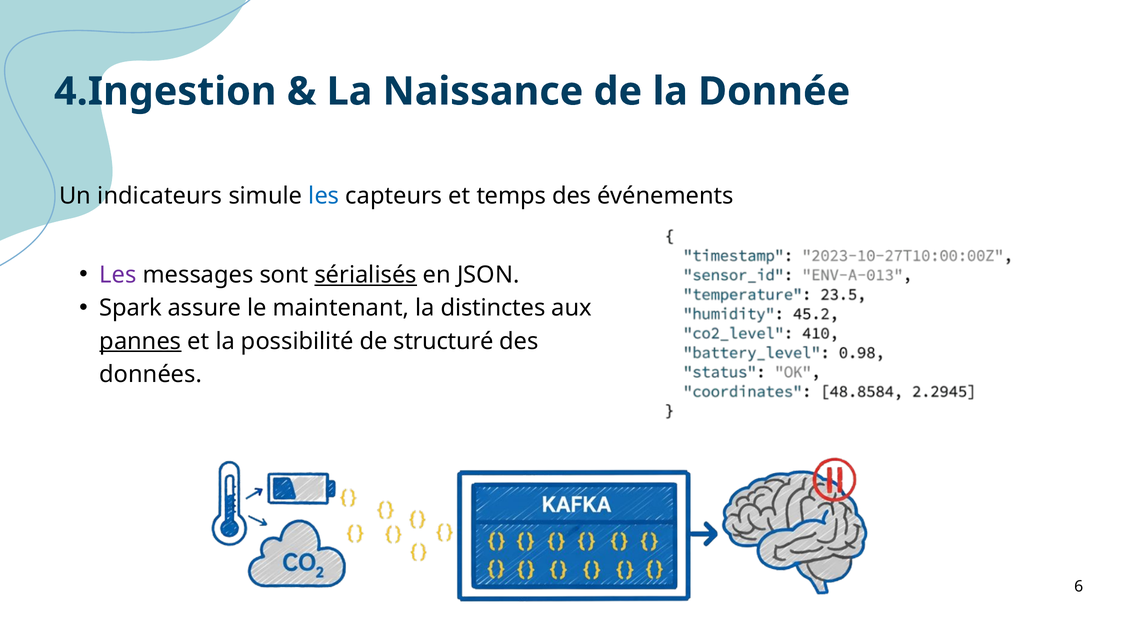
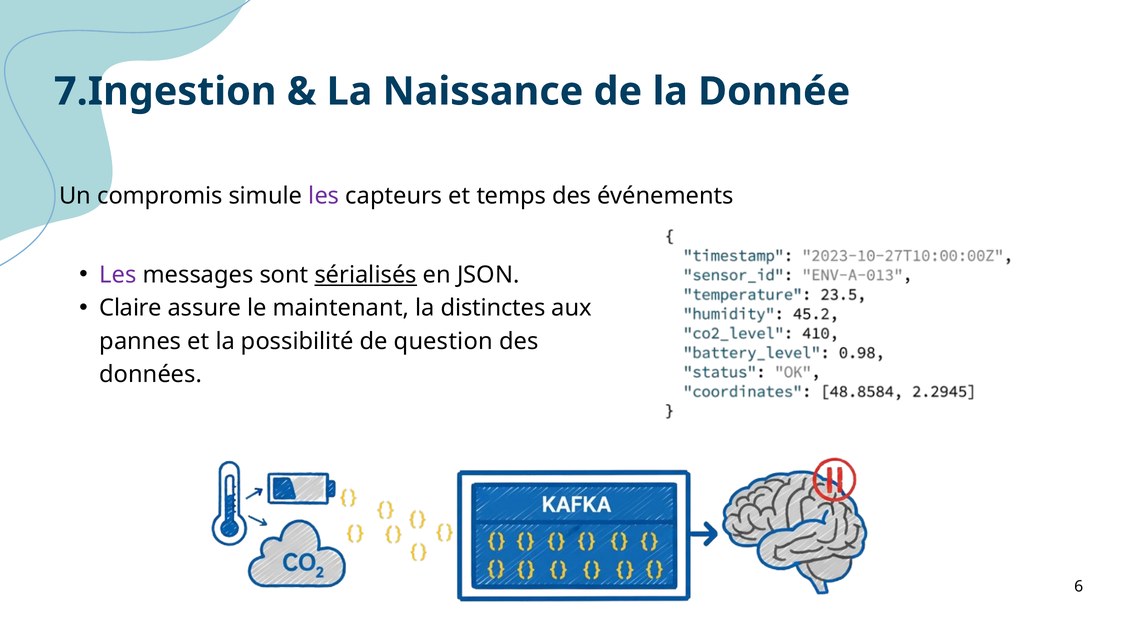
4.Ingestion: 4.Ingestion -> 7.Ingestion (165, 92)
indicateurs: indicateurs -> compromis (160, 196)
les colour: blue -> purple (324, 196)
Spark: Spark -> Claire (131, 308)
pannes underline: present -> none (140, 341)
structuré: structuré -> question (443, 341)
